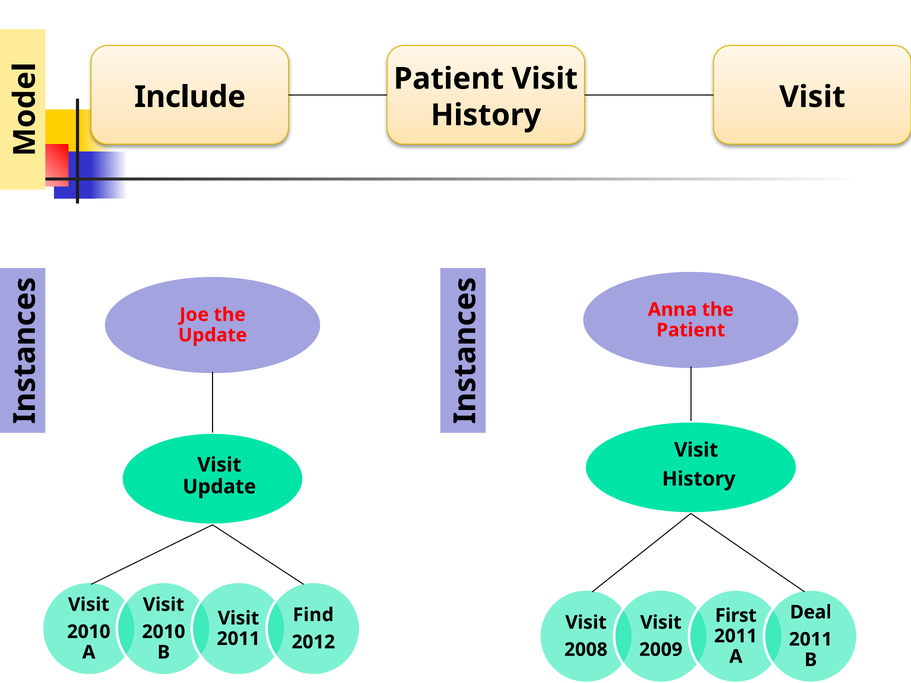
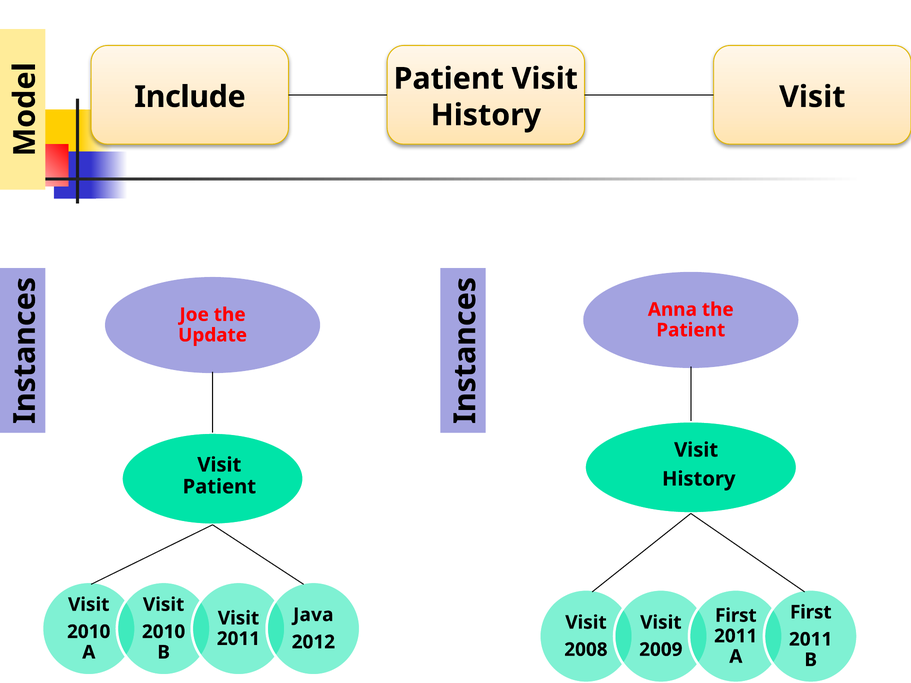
Update: Update -> Patient (219, 487)
Deal: Deal -> First (811, 612)
Find: Find -> Java (313, 615)
